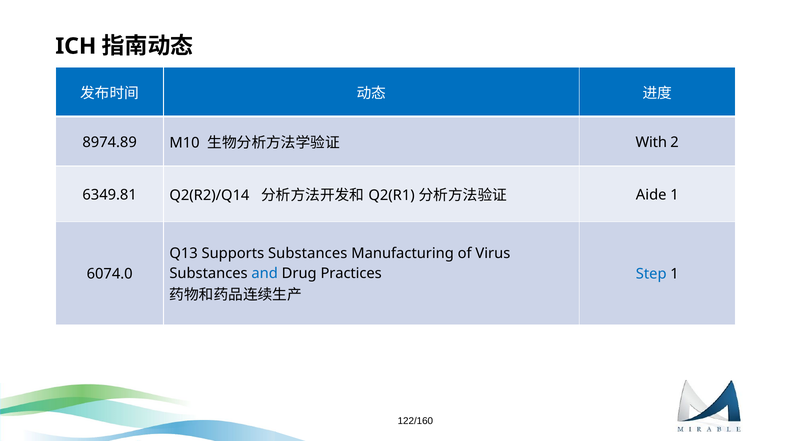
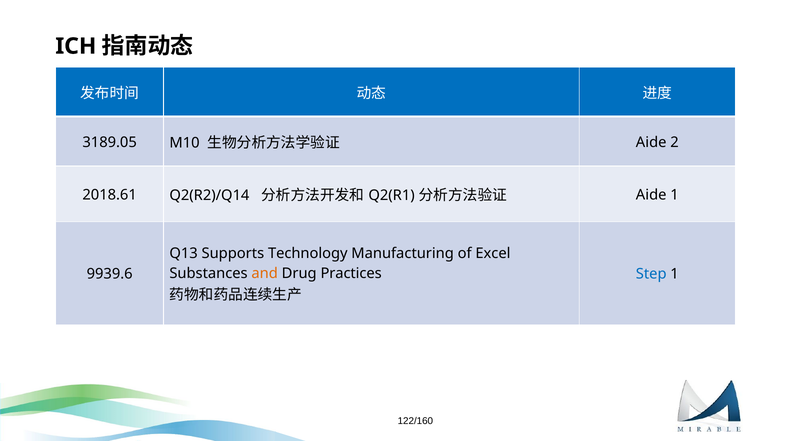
8974.89: 8974.89 -> 3189.05 (110, 142)
With: With -> Aide (651, 142)
6349.81: 6349.81 -> 2018.61 (110, 195)
Supports Substances: Substances -> Technology (308, 254)
Virus: Virus -> Excel (493, 254)
and colour: blue -> orange (265, 274)
6074.0: 6074.0 -> 9939.6 (110, 274)
